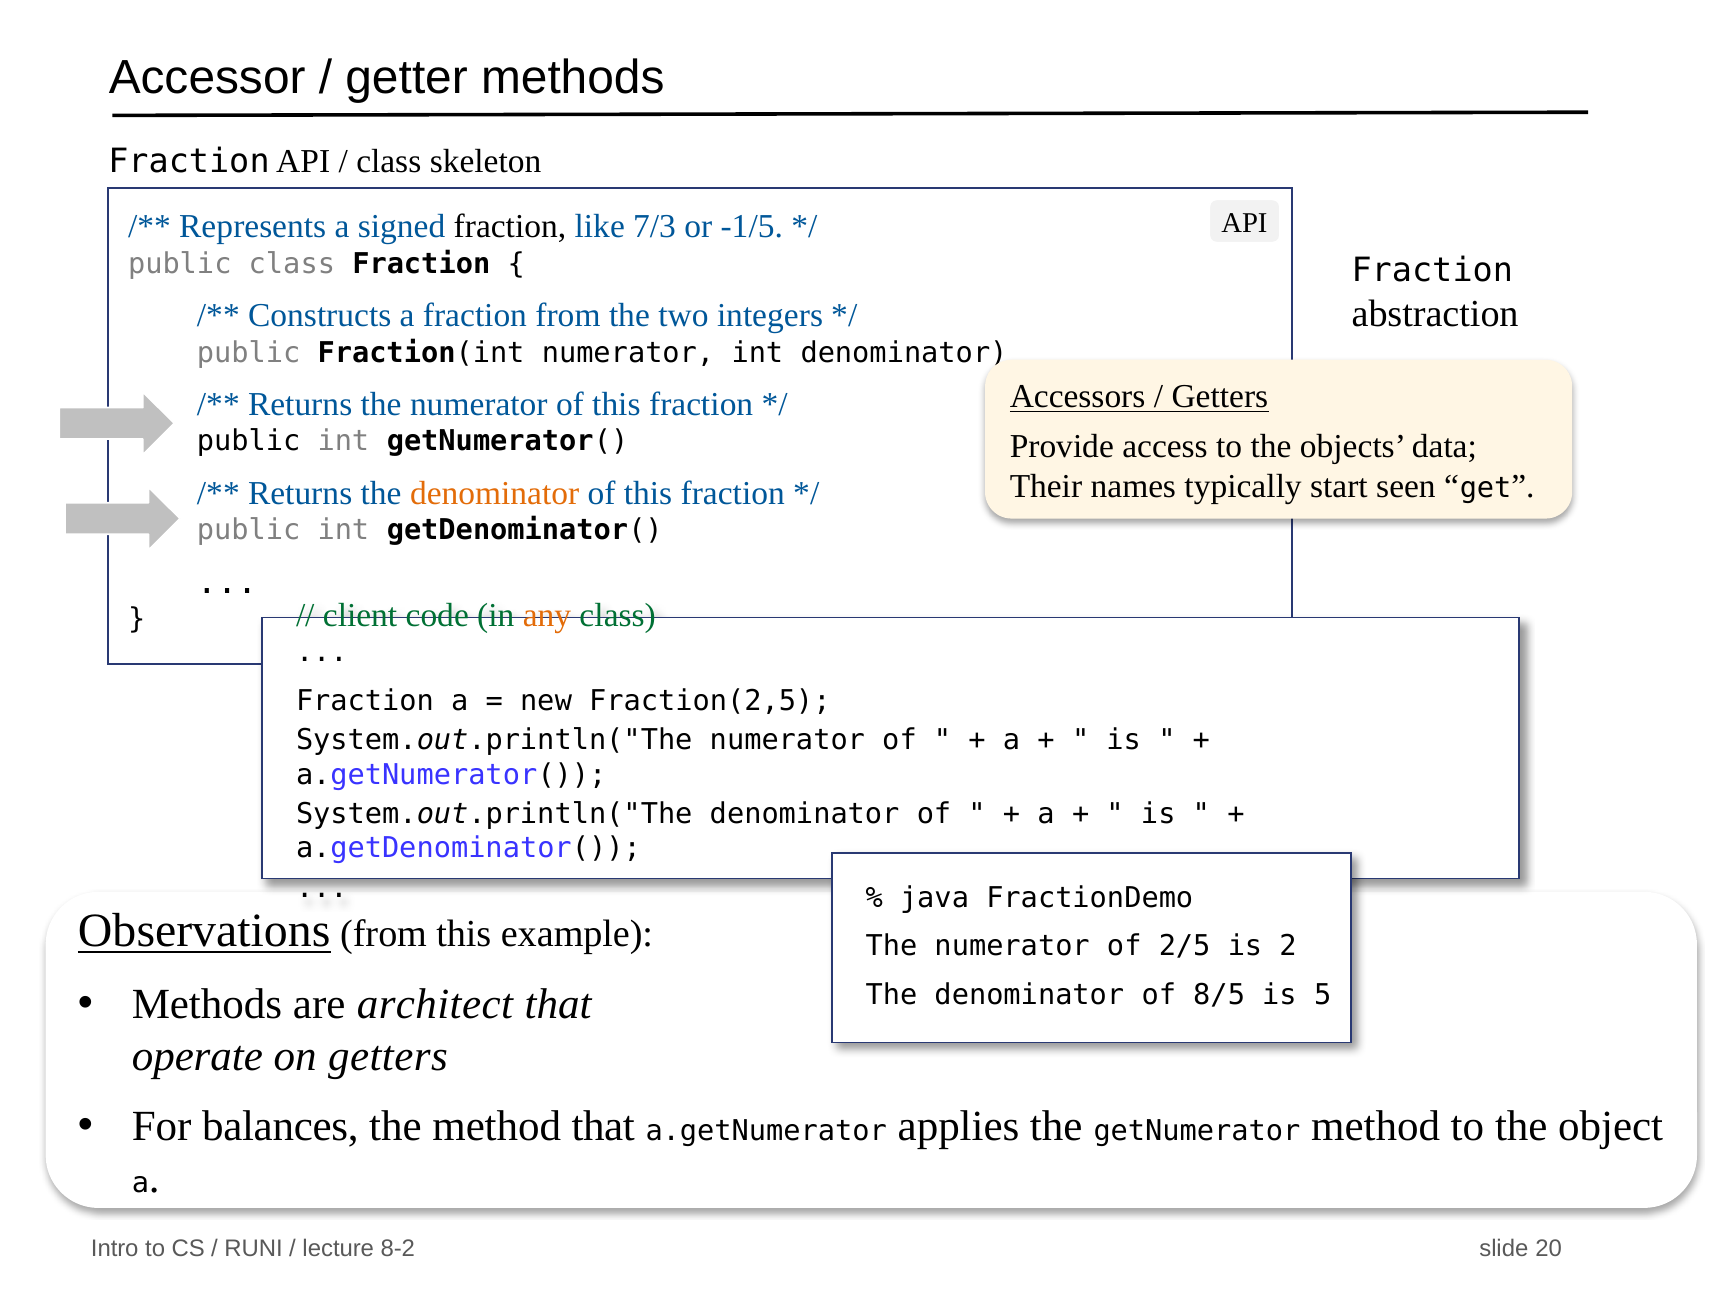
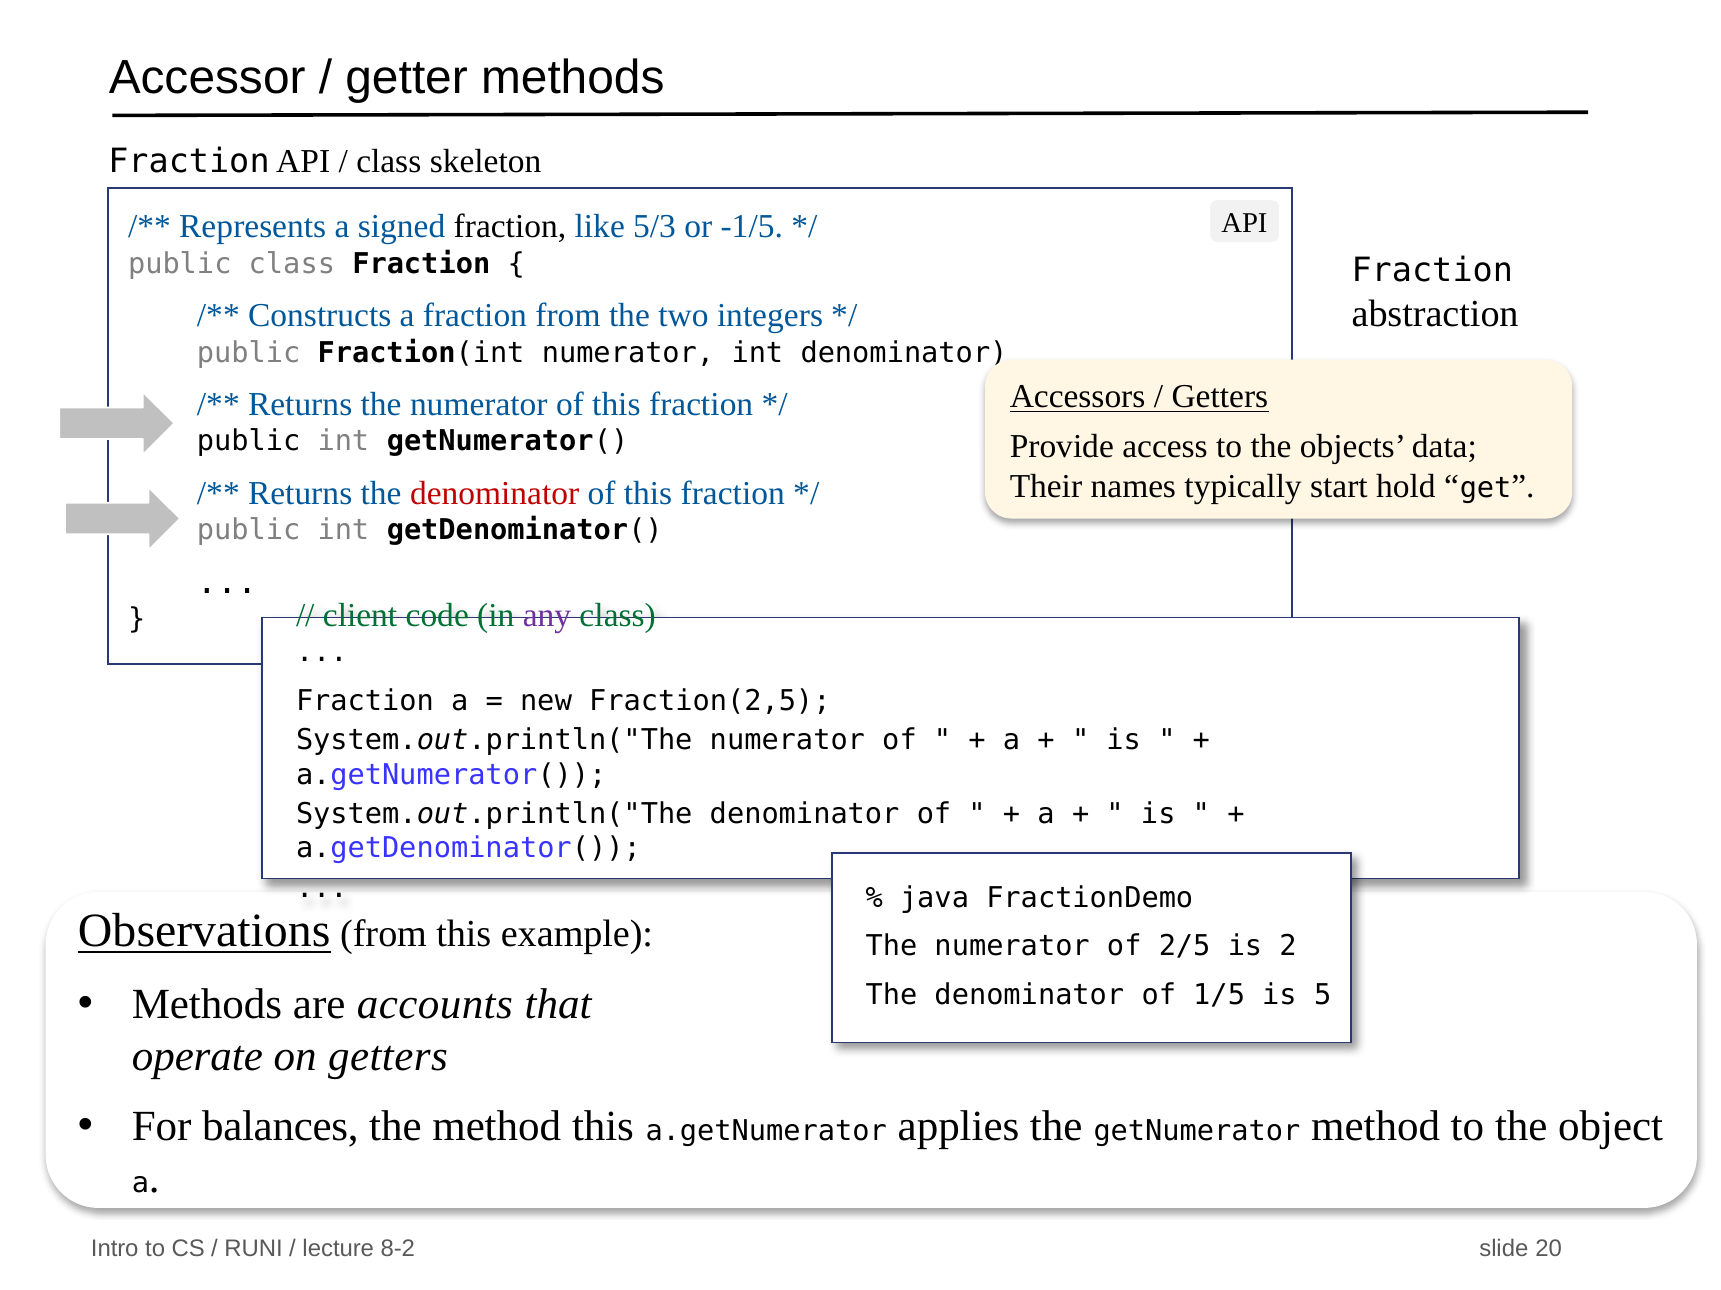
7/3: 7/3 -> 5/3 (655, 227)
seen: seen -> hold (1406, 487)
denominator colour: orange -> red (495, 494)
any colour: orange -> purple (547, 616)
architect: architect -> accounts (435, 1005)
8/5: 8/5 -> 1/5 (1219, 996)
method that: that -> this (603, 1127)
